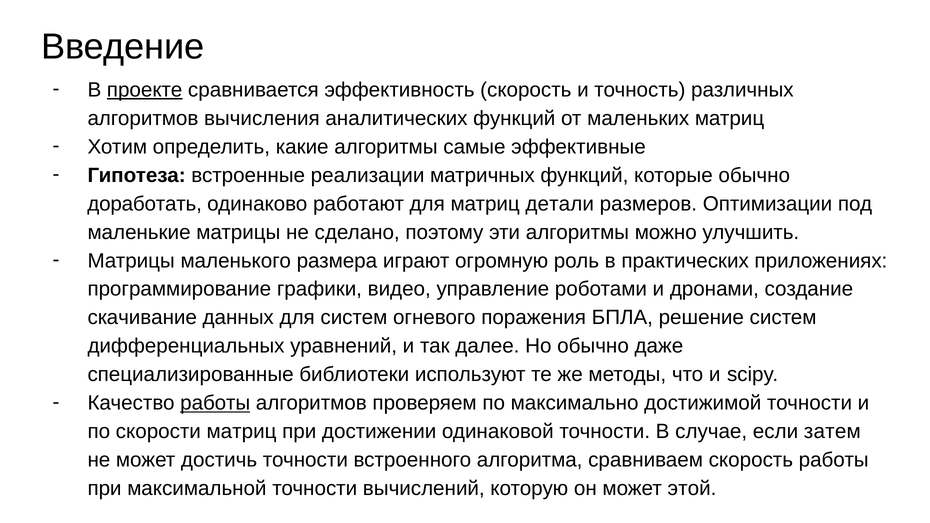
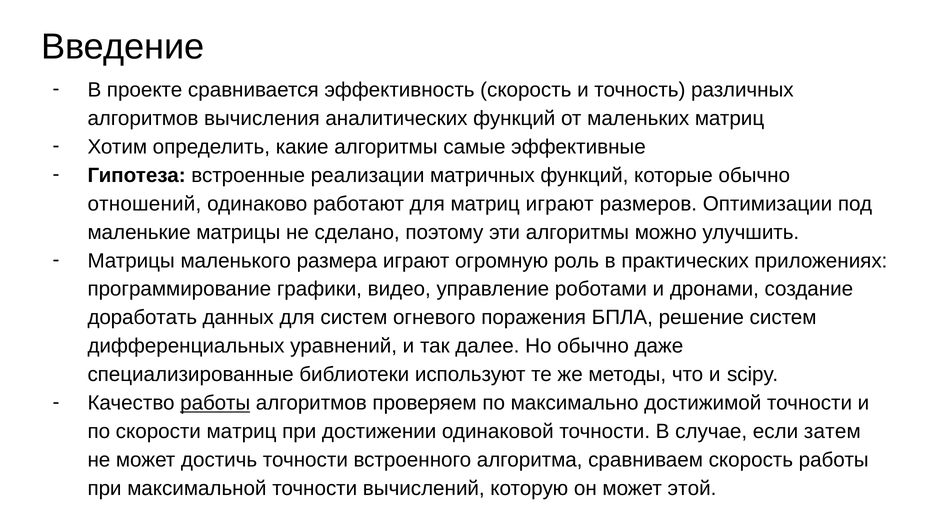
проекте underline: present -> none (145, 90)
доработать: доработать -> отношений (144, 204)
матриц детали: детали -> играют (560, 204)
скачивание: скачивание -> доработать (142, 318)
